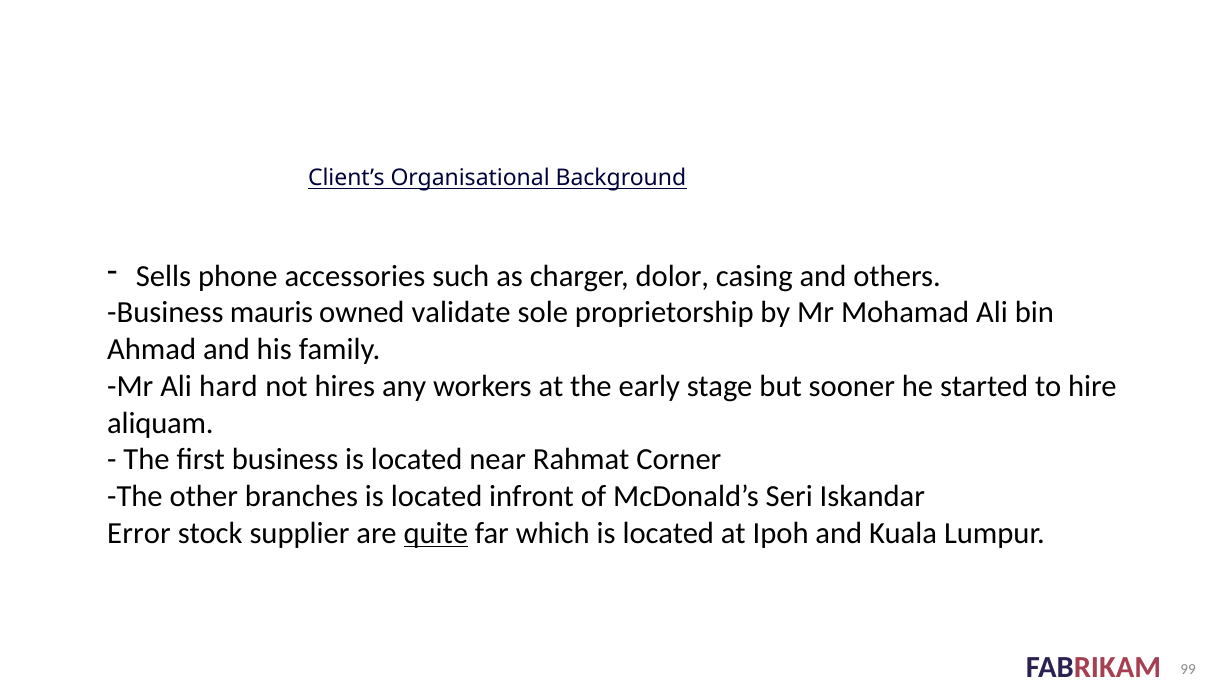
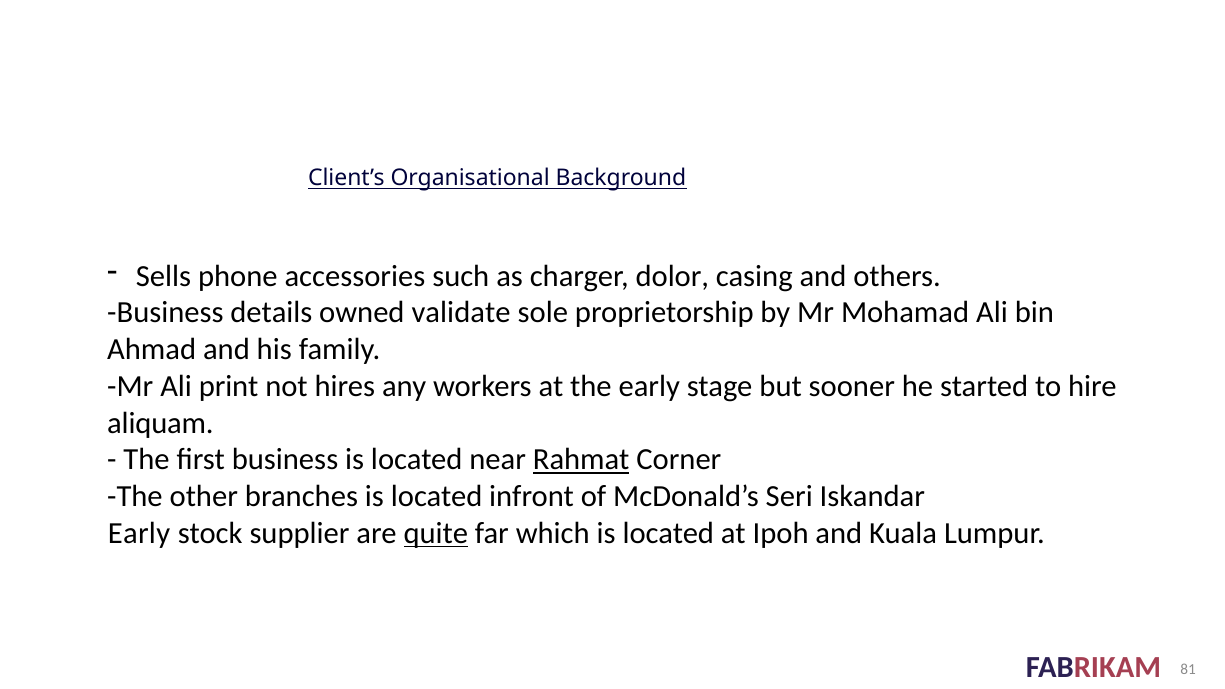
mauris: mauris -> details (271, 313)
hard: hard -> print (229, 386)
Rahmat underline: none -> present (581, 460)
Error: Error -> Early (139, 533)
99: 99 -> 81 (1188, 669)
